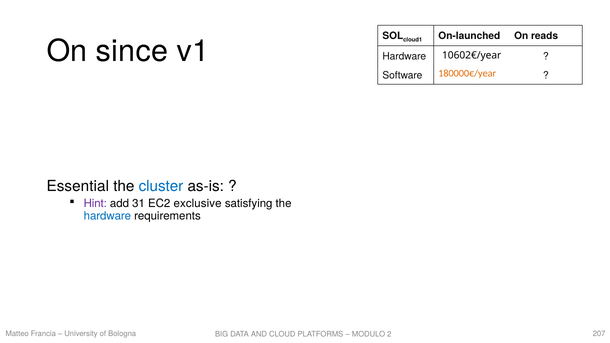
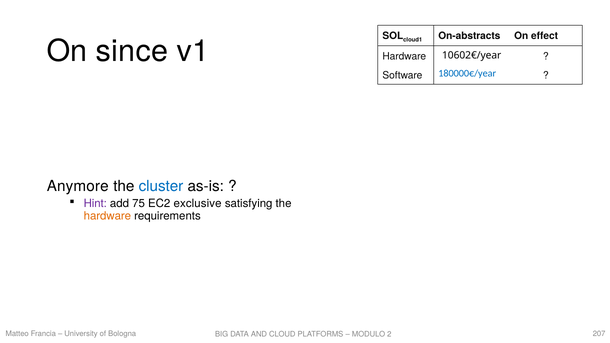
On-launched: On-launched -> On-abstracts (469, 36)
reads: reads -> effect (545, 36)
180000€/year colour: orange -> blue (467, 74)
Essential: Essential -> Anymore (78, 186)
31: 31 -> 75 (139, 204)
hardware colour: blue -> orange (107, 216)
